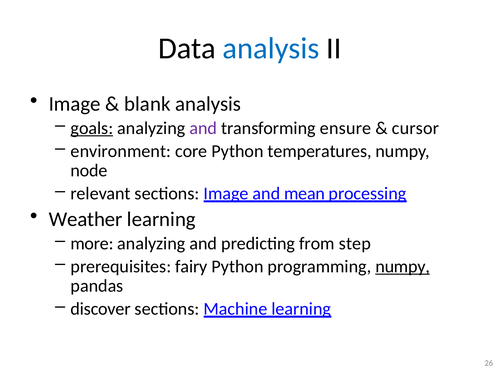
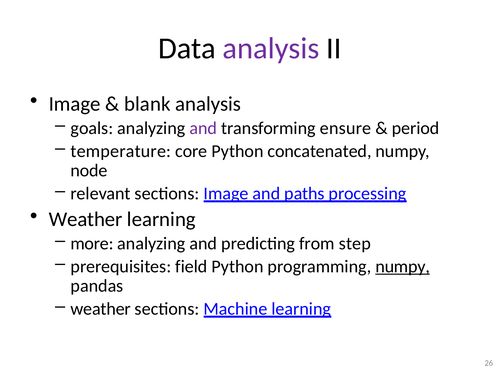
analysis colour: blue -> purple (271, 48)
goals underline: present -> none (92, 128)
cursor: cursor -> period (416, 128)
environment: environment -> temperature (121, 151)
temperatures: temperatures -> concatenated (320, 151)
mean: mean -> paths (304, 194)
fairy: fairy -> field (191, 266)
discover: discover -> weather (101, 309)
